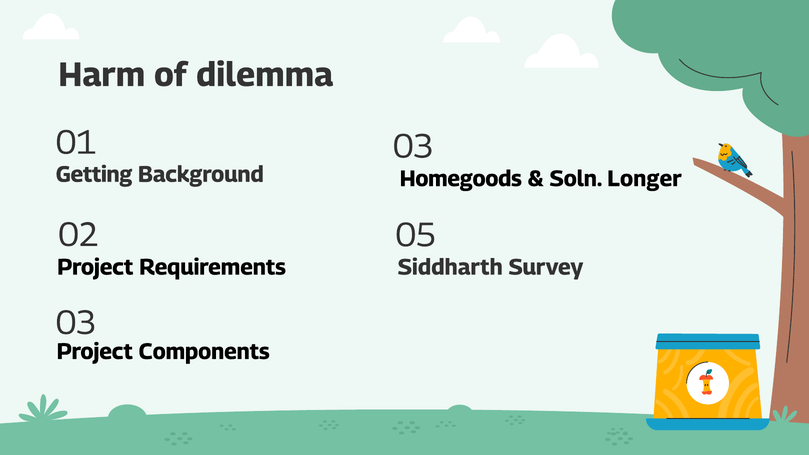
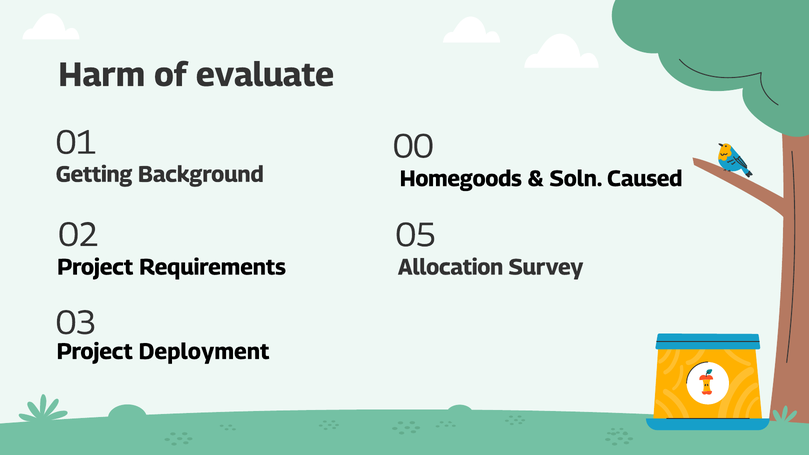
dilemma: dilemma -> evaluate (265, 75)
01 03: 03 -> 00 (413, 147)
Longer: Longer -> Caused (645, 179)
Siddharth: Siddharth -> Allocation (450, 267)
Components: Components -> Deployment (204, 352)
